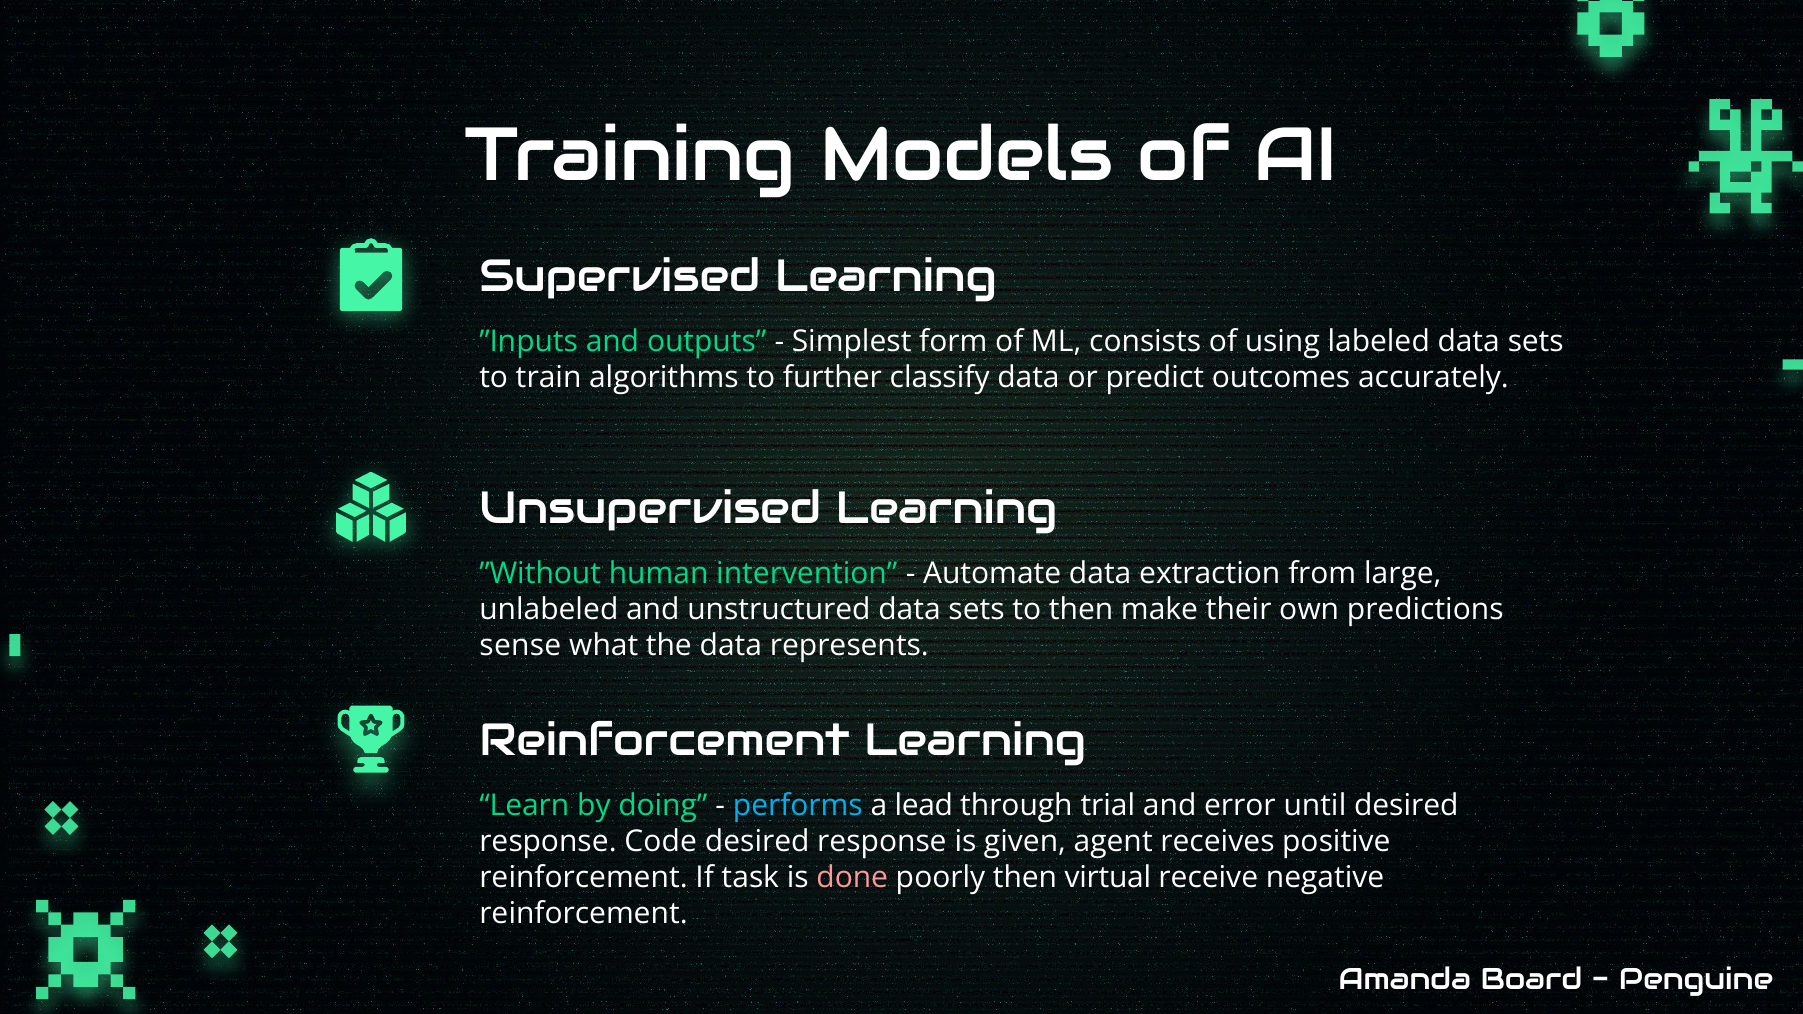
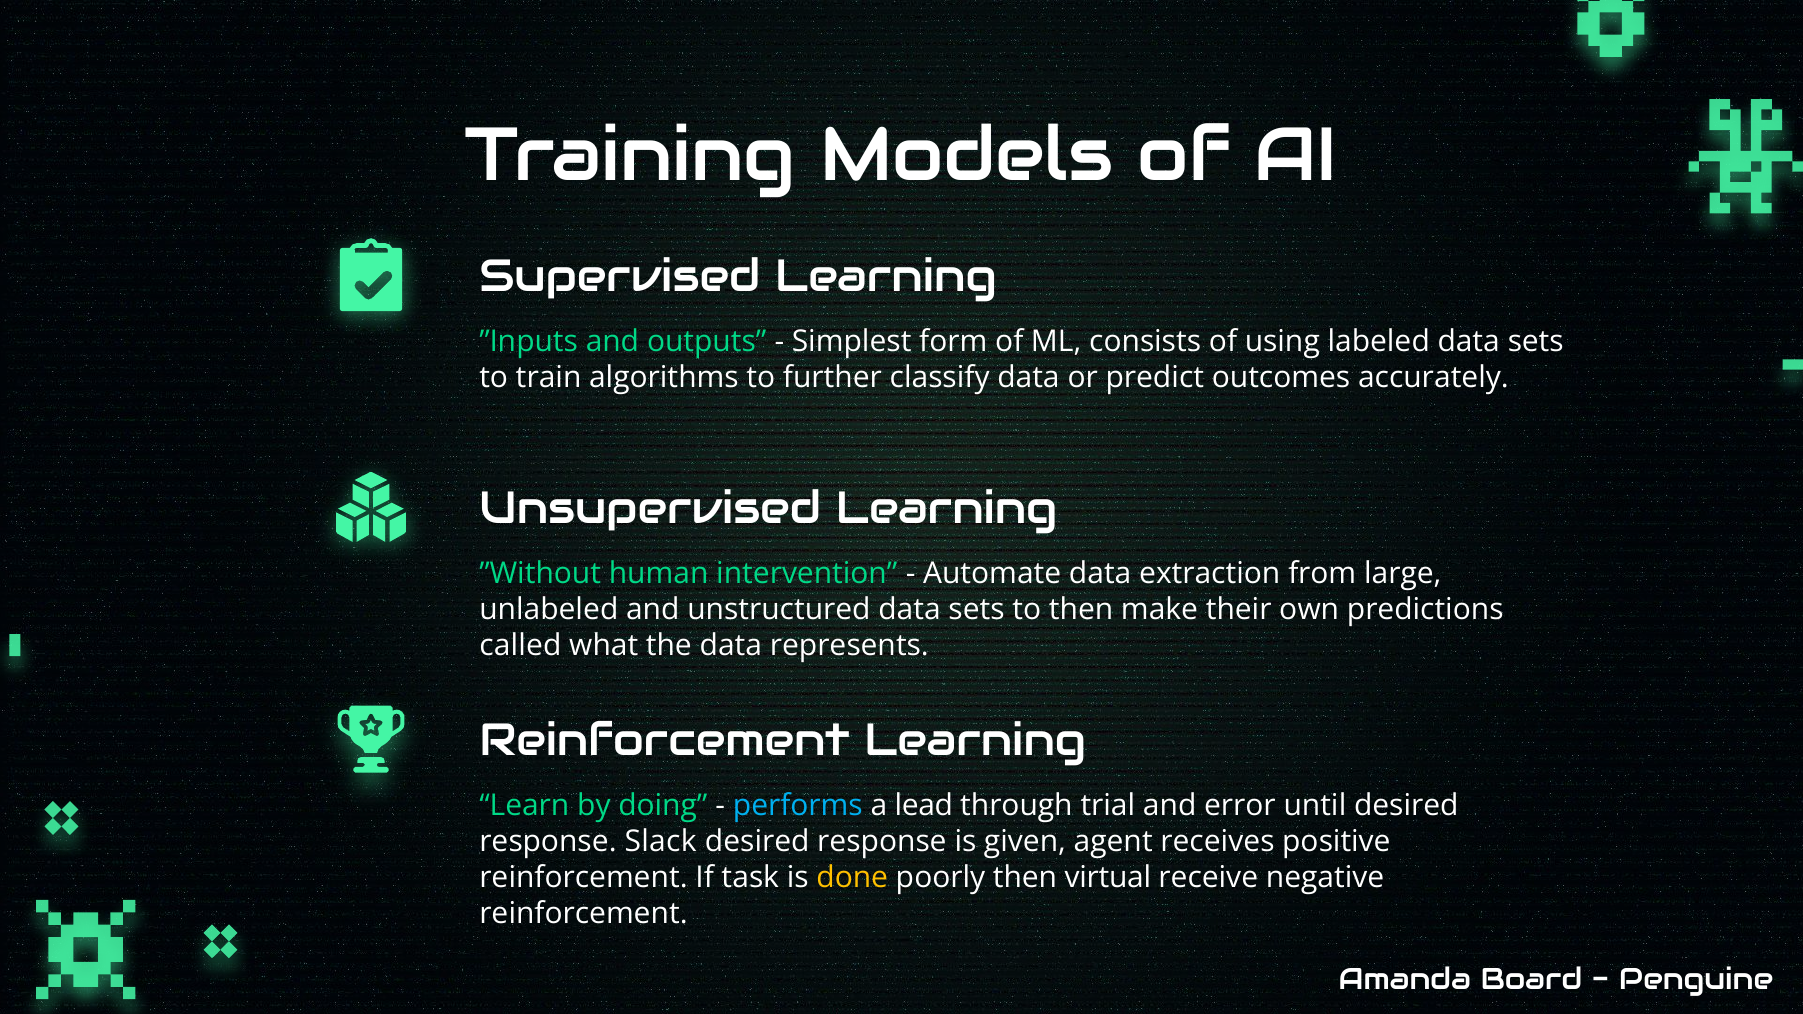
sense: sense -> called (520, 646)
Code: Code -> Slack (661, 842)
done colour: pink -> yellow (852, 878)
